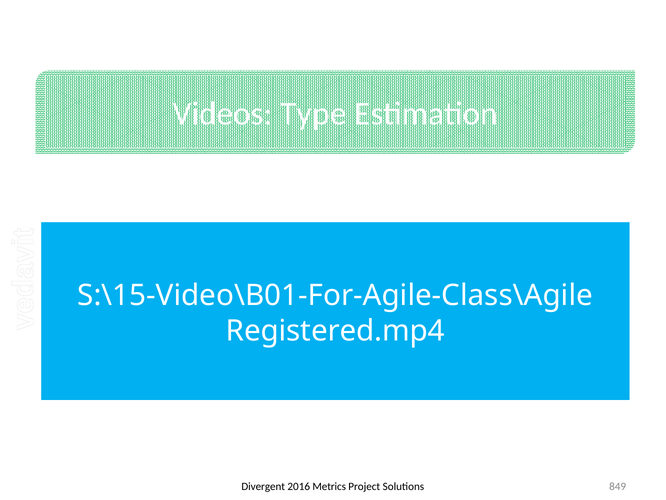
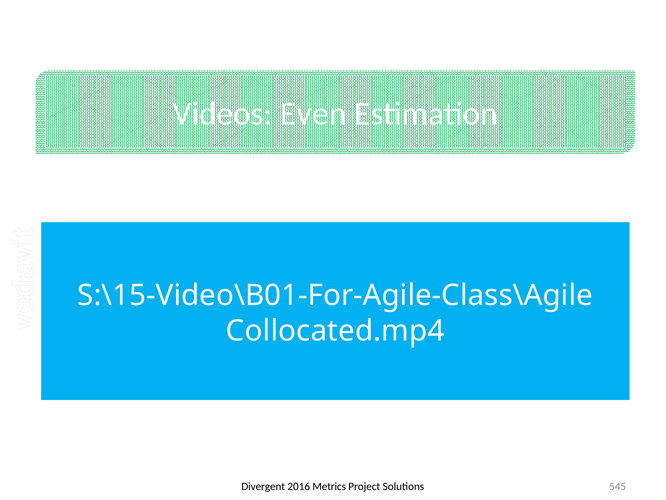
Type: Type -> Even (313, 114)
Registered.mp4: Registered.mp4 -> Collocated.mp4 (335, 331)
849: 849 -> 545 (618, 486)
